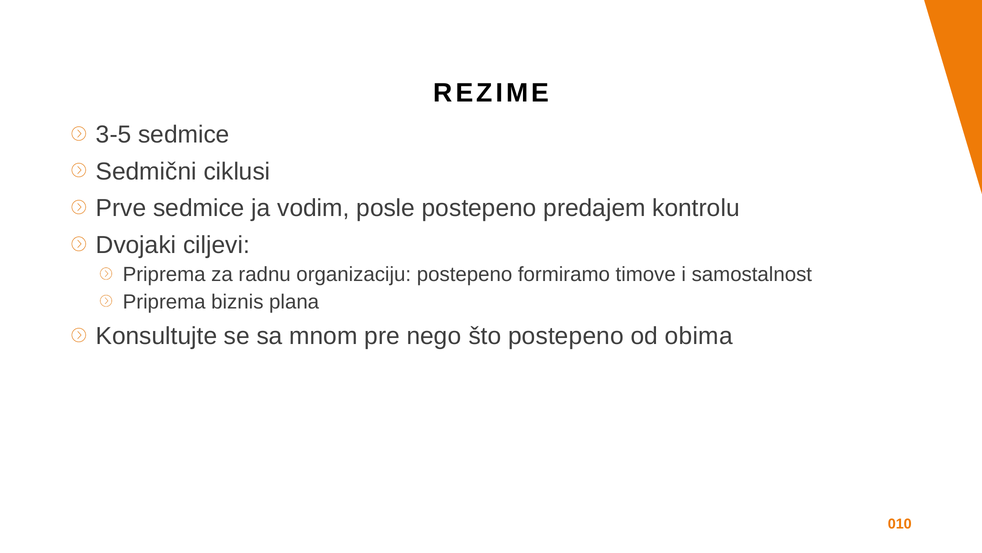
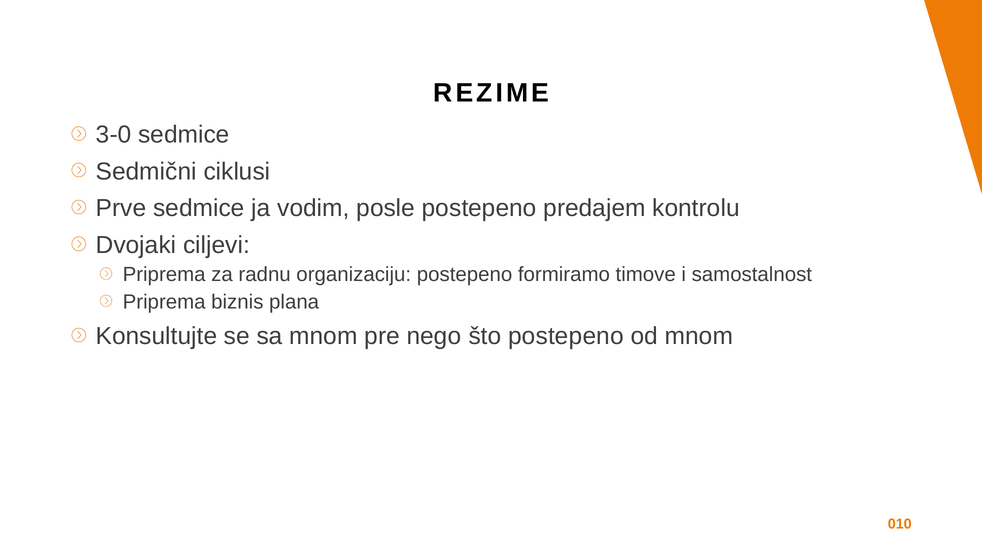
3-5: 3-5 -> 3-0 (114, 135)
od obima: obima -> mnom (699, 336)
